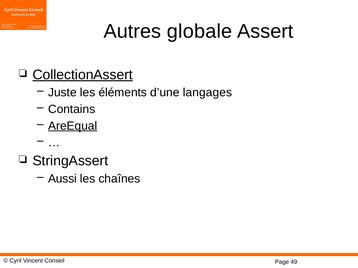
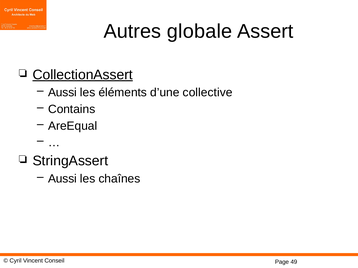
Juste: Juste -> Aussi (62, 93)
langages: langages -> collective (208, 93)
AreEqual underline: present -> none (73, 126)
